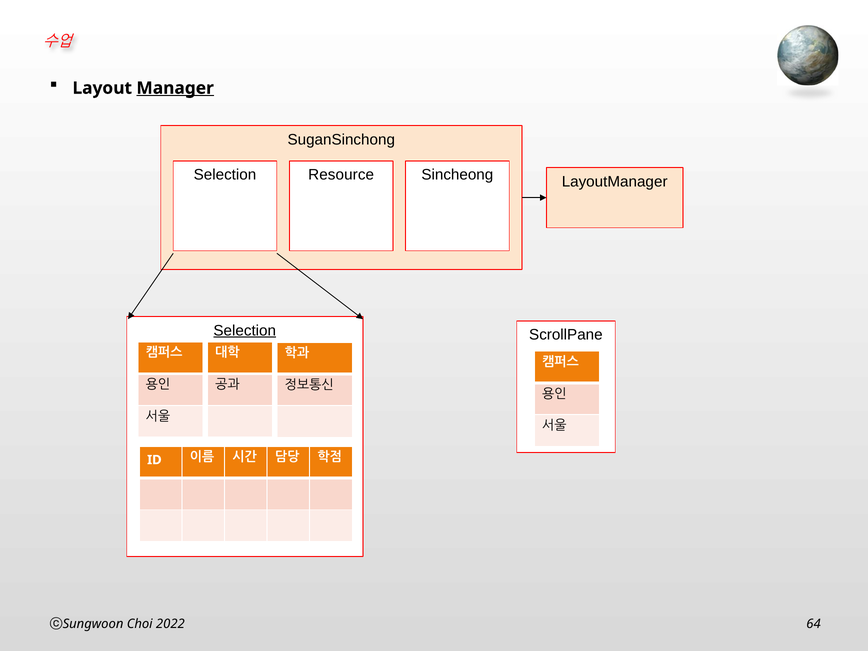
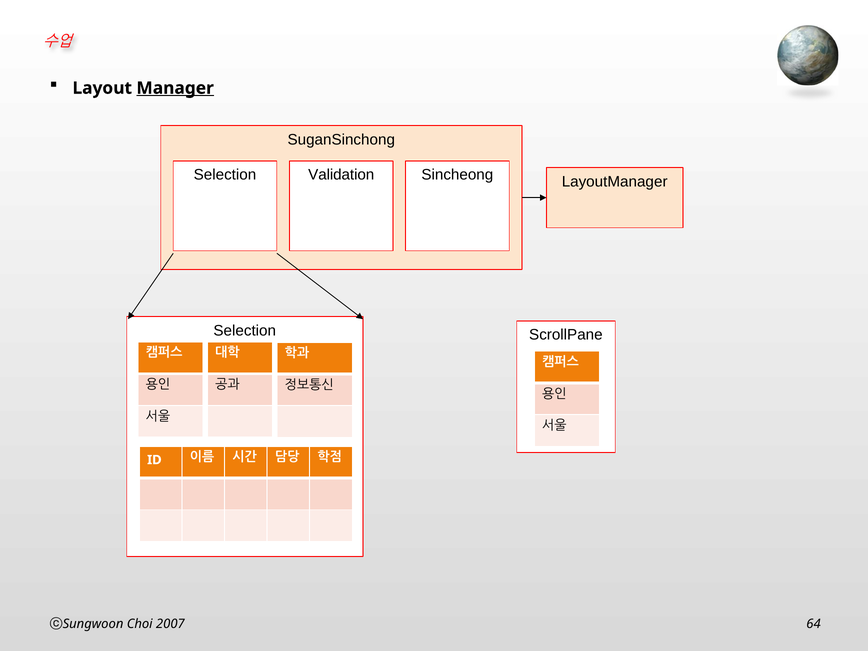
Resource: Resource -> Validation (341, 175)
Selection underline: present -> none (245, 331)
2022: 2022 -> 2007 (170, 625)
